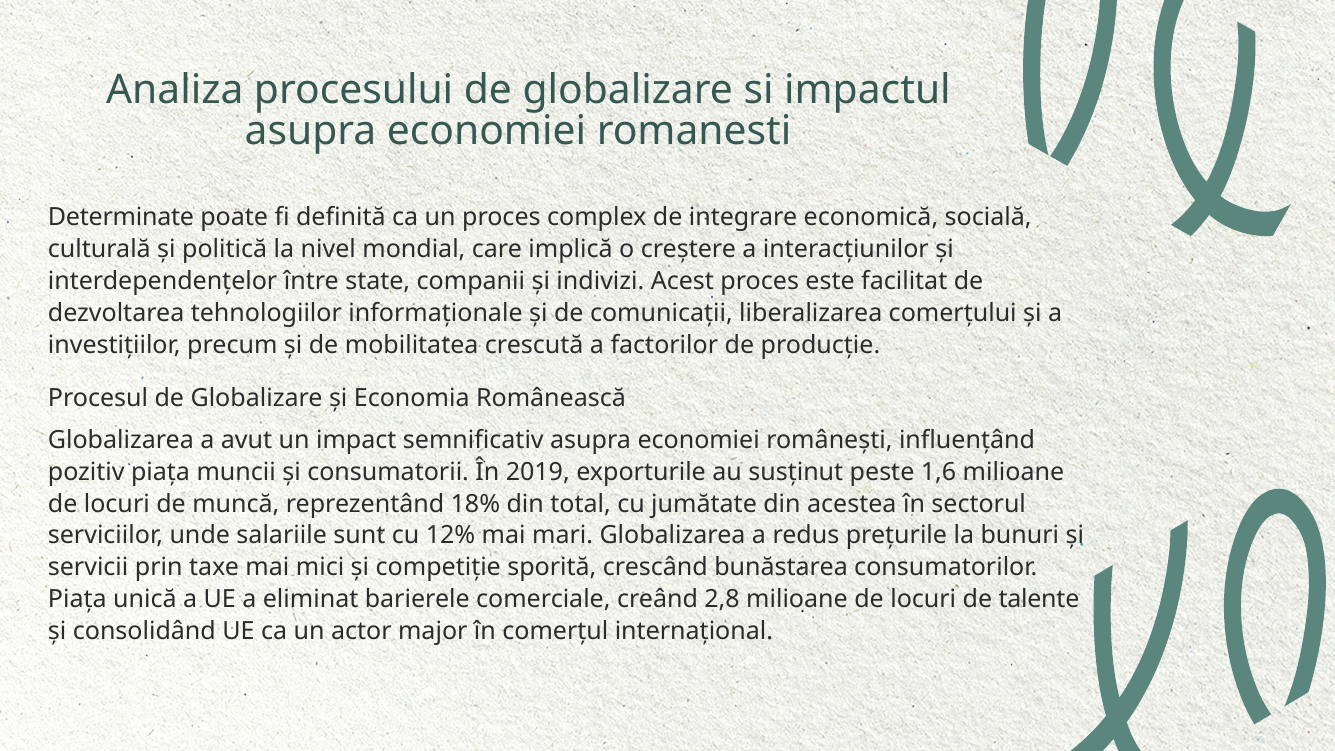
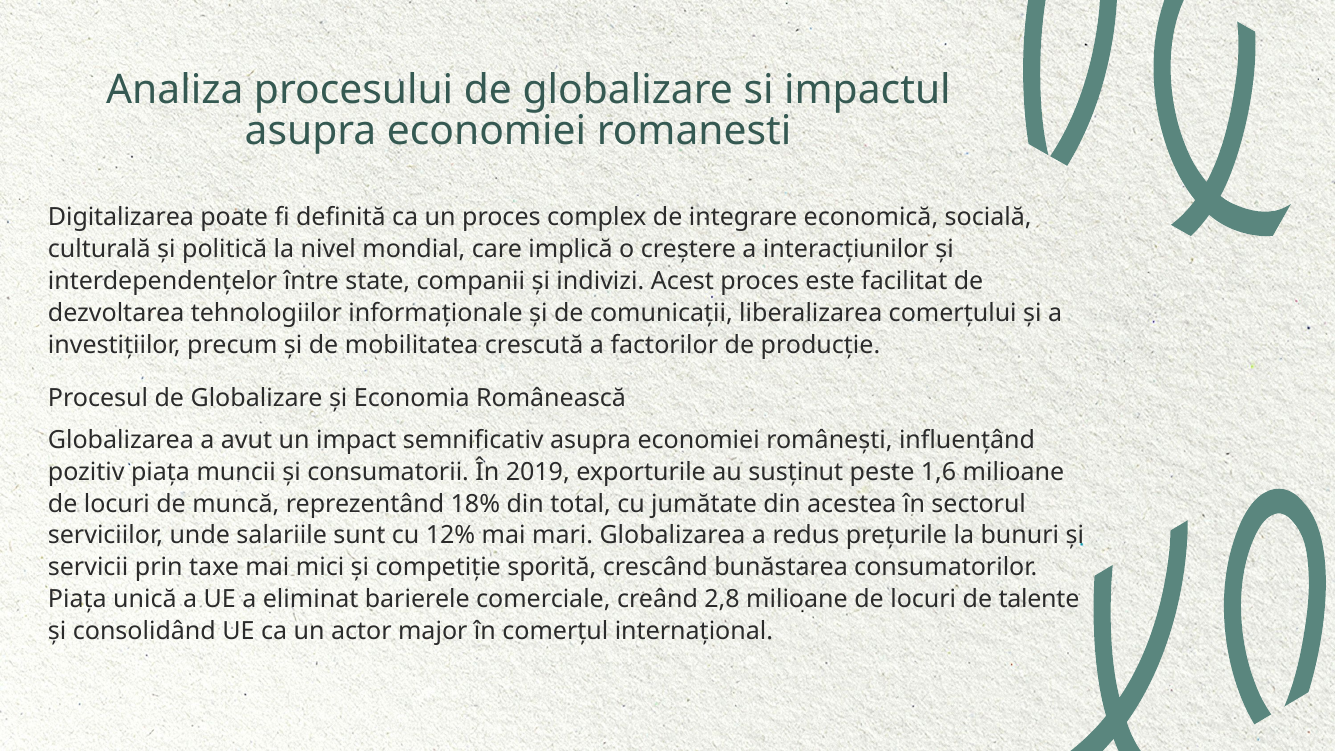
Determinate: Determinate -> Digitalizarea (121, 218)
